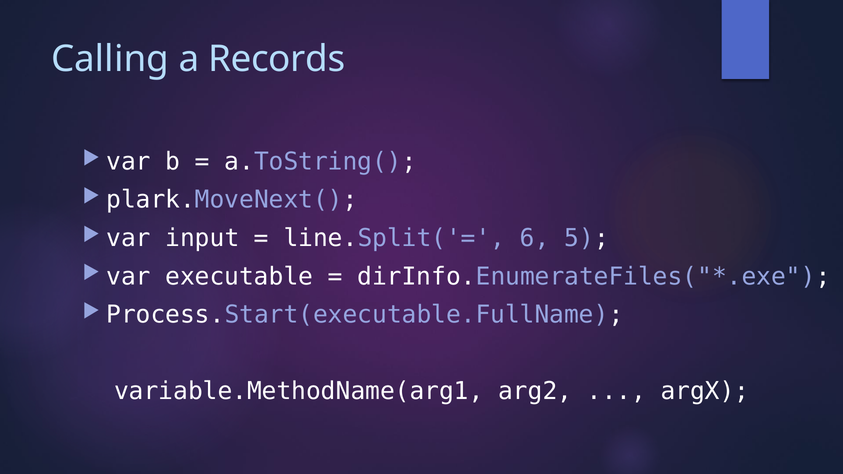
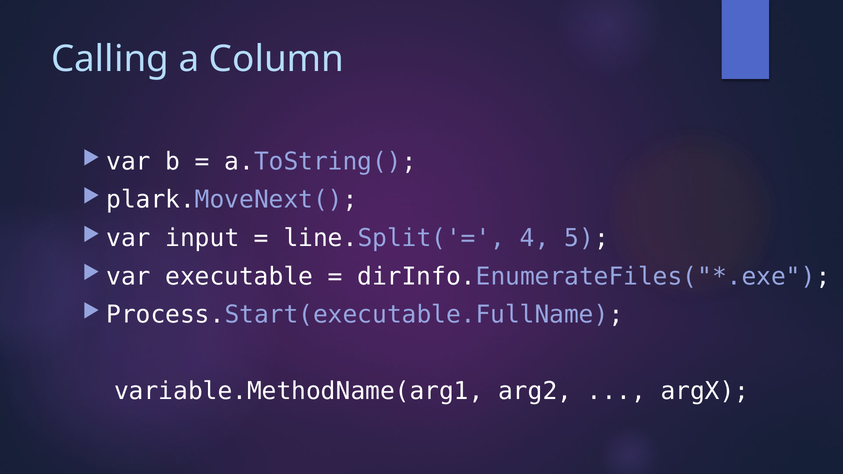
Records: Records -> Column (277, 59)
6: 6 -> 4 (535, 238)
